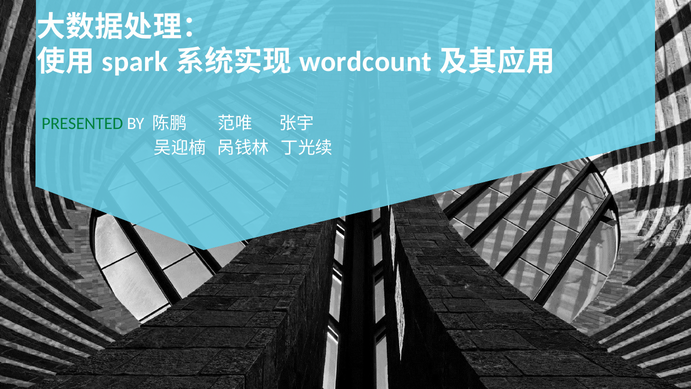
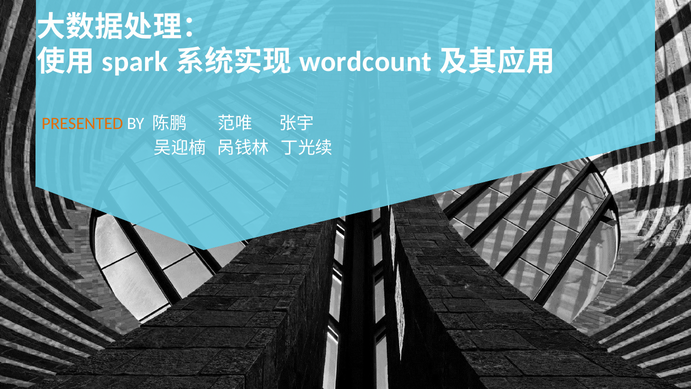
PRESENTED colour: green -> orange (82, 123)
